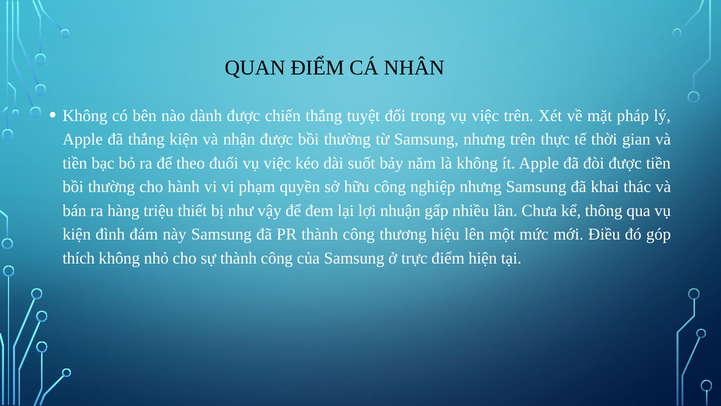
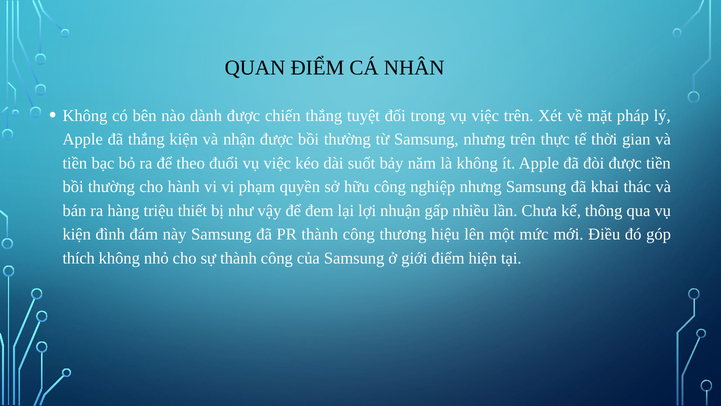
trực: trực -> giới (414, 258)
